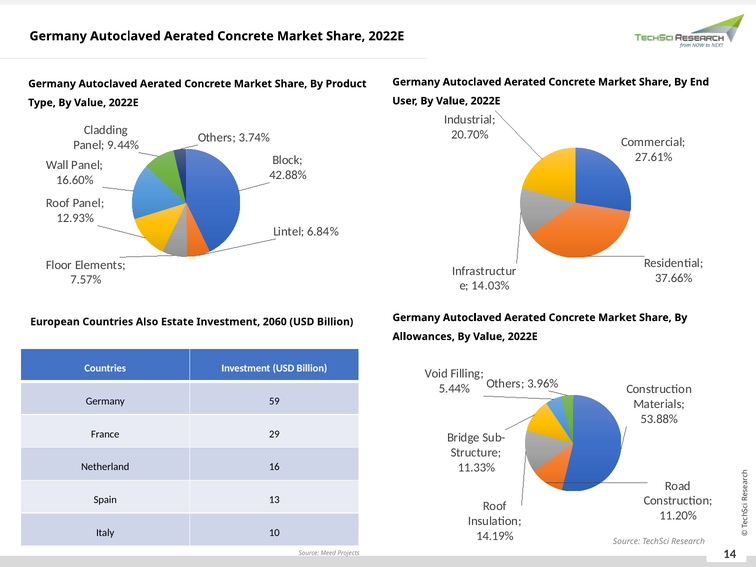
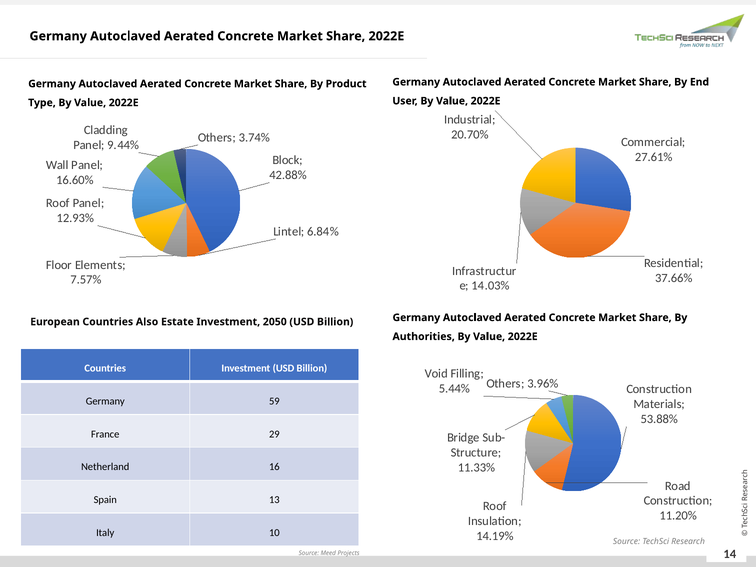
2060: 2060 -> 2050 (275, 322)
Allowances: Allowances -> Authorities (424, 337)
